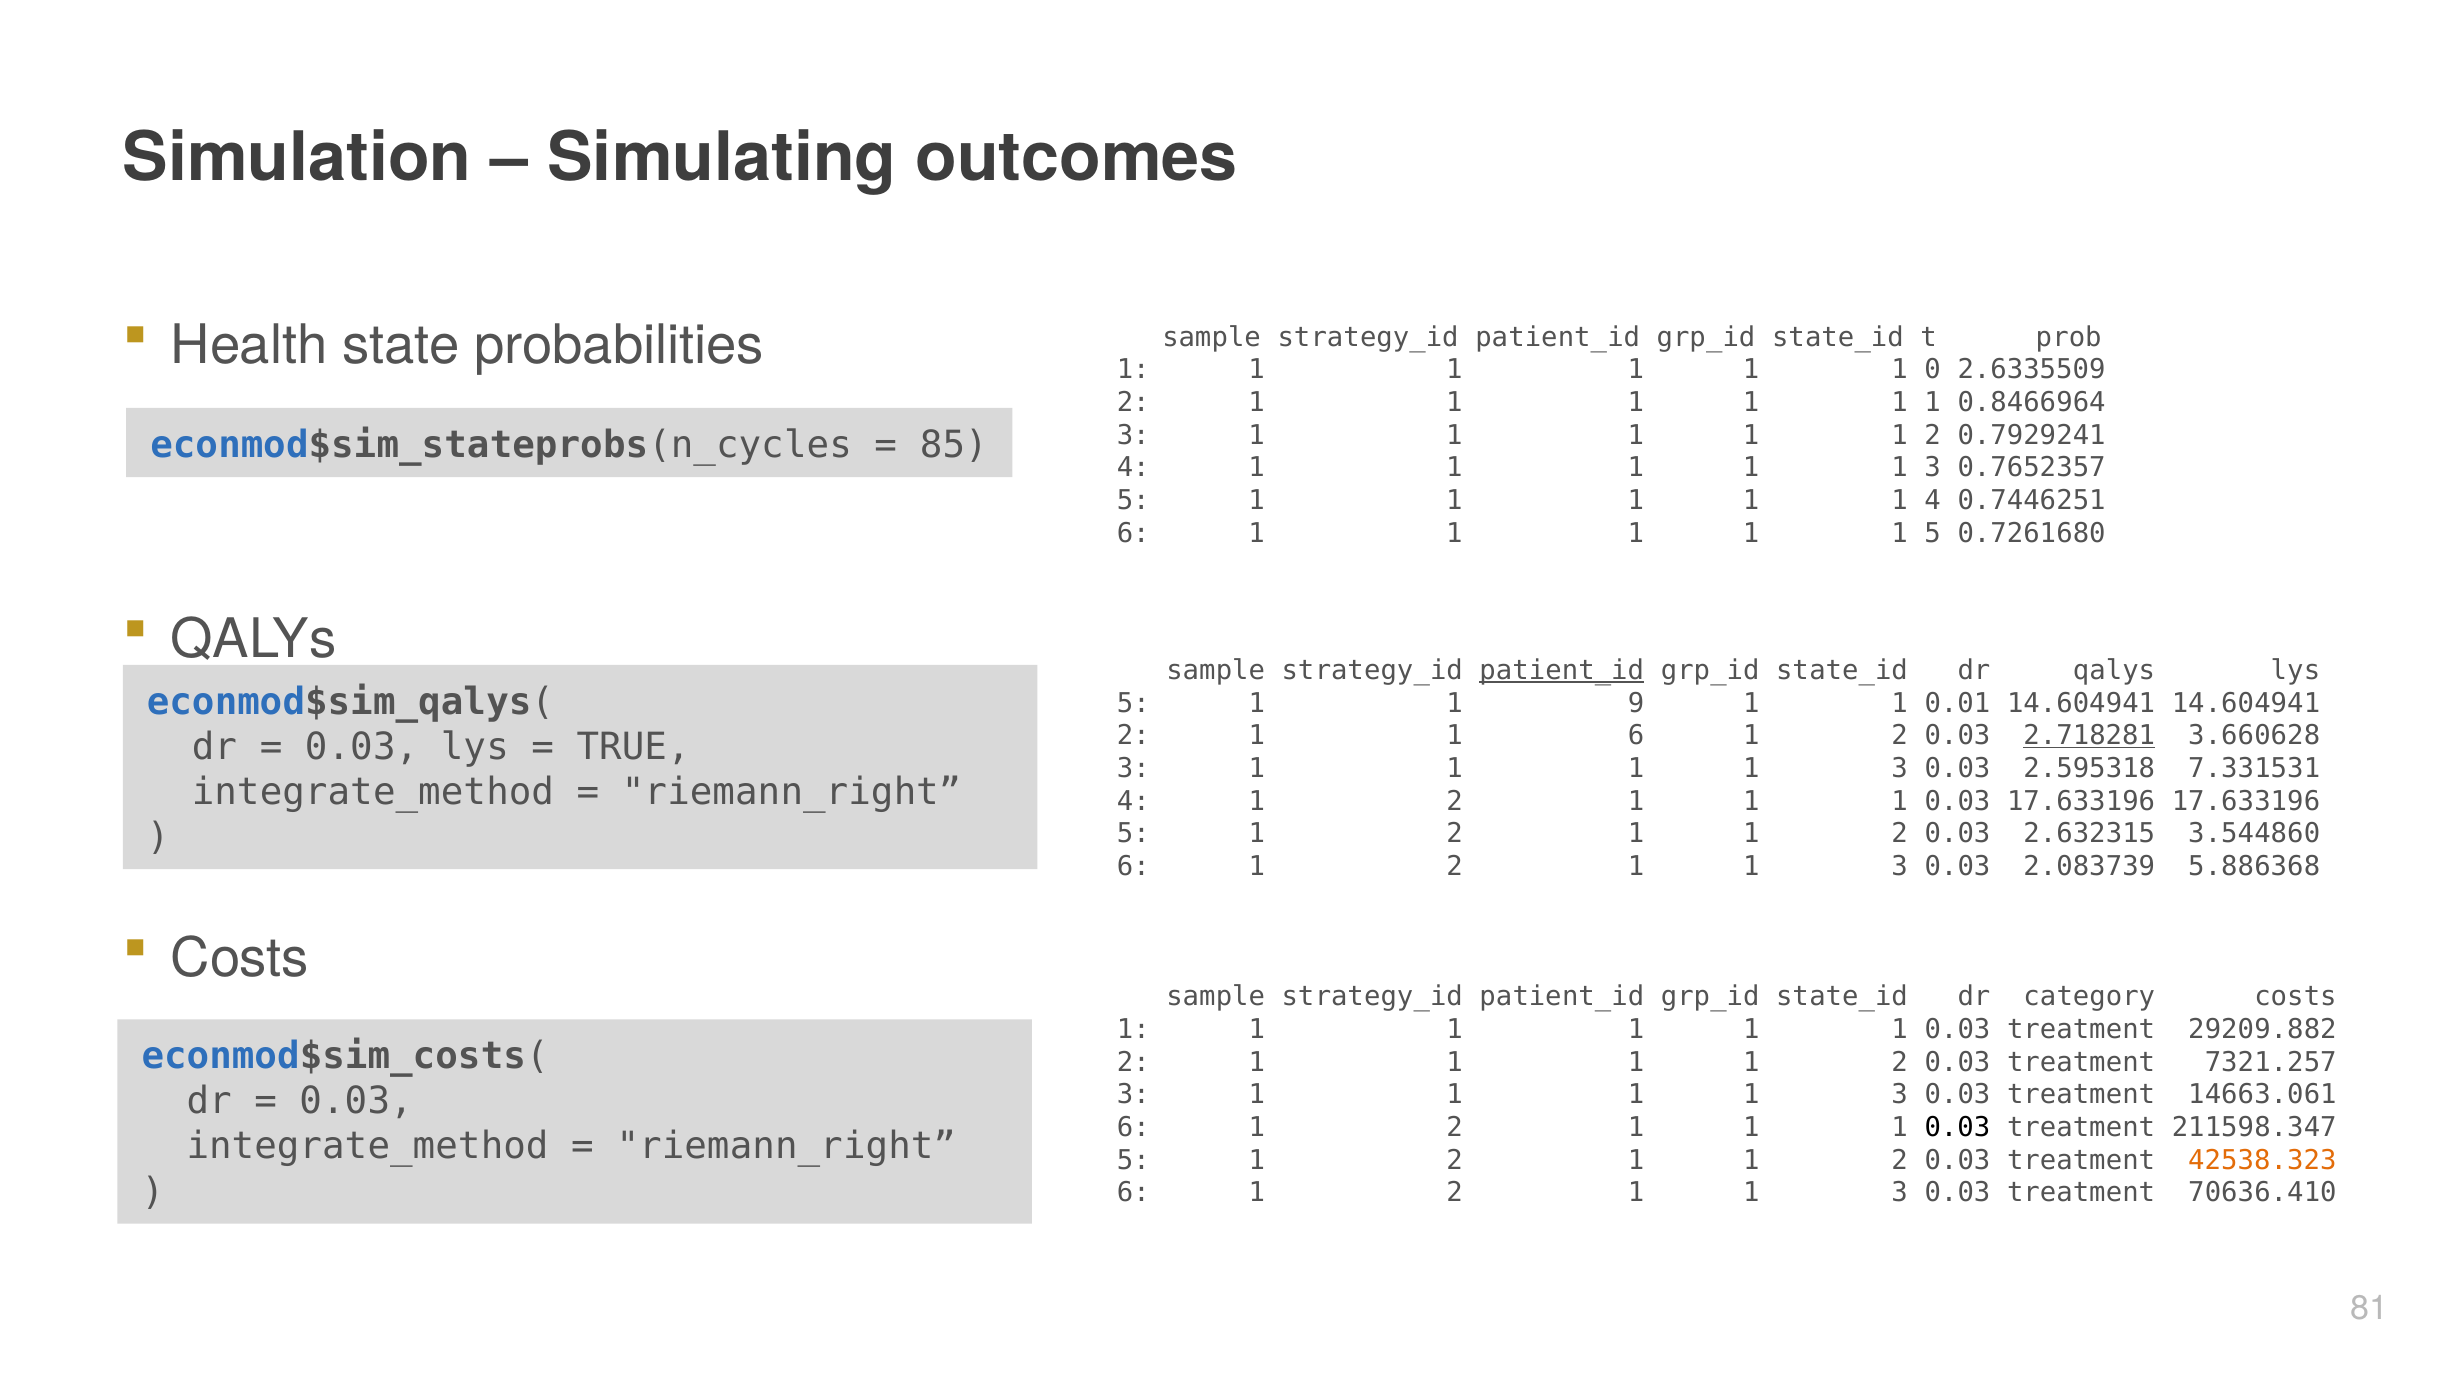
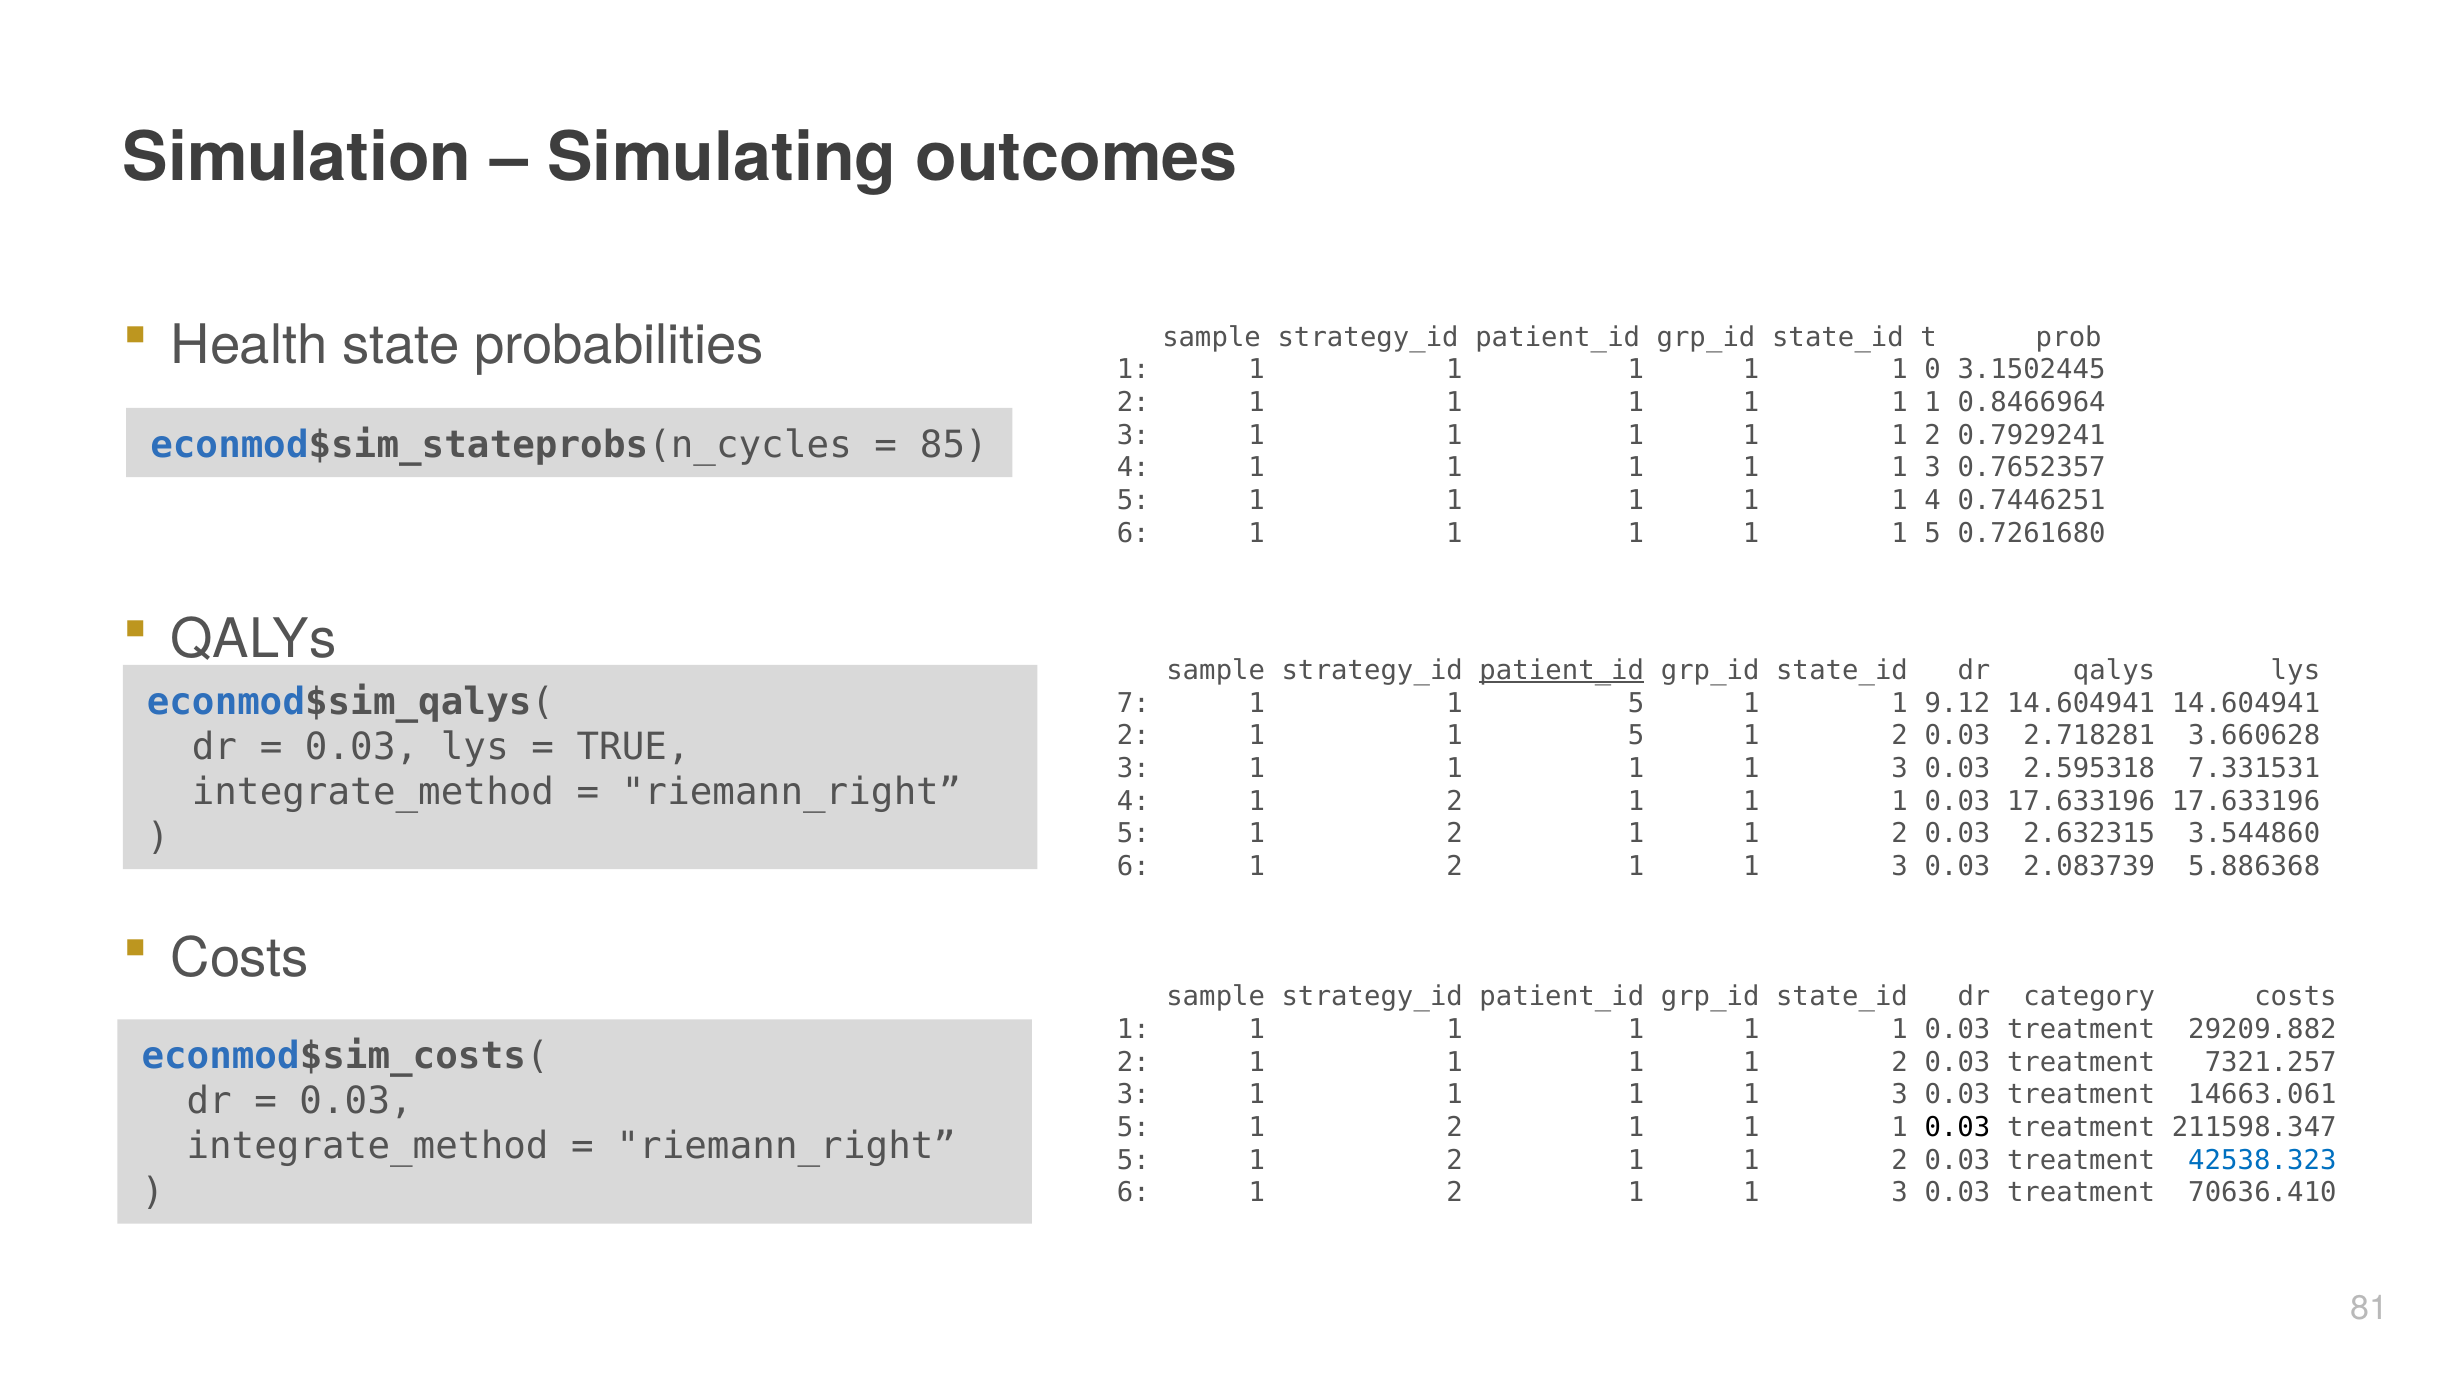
2.6335509: 2.6335509 -> 3.1502445 (2032, 370)
5: 5 -> 7 (1133, 703)
9: 9 -> 5 (1636, 703)
0.01: 0.01 -> 9.12 (1957, 703)
2 1 1 6: 6 -> 5 (1636, 736)
2.718281 underline: present -> none (2089, 736)
6: 6 -> 5 (1133, 1128)
42538.323 colour: orange -> blue (2262, 1160)
